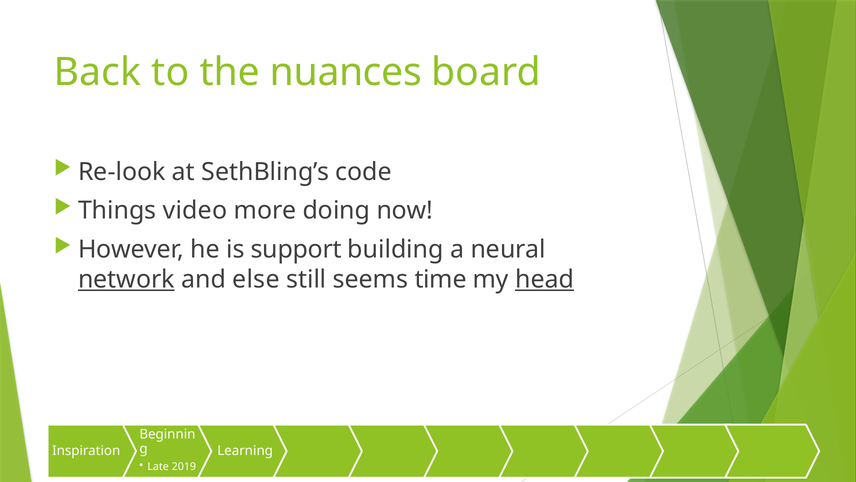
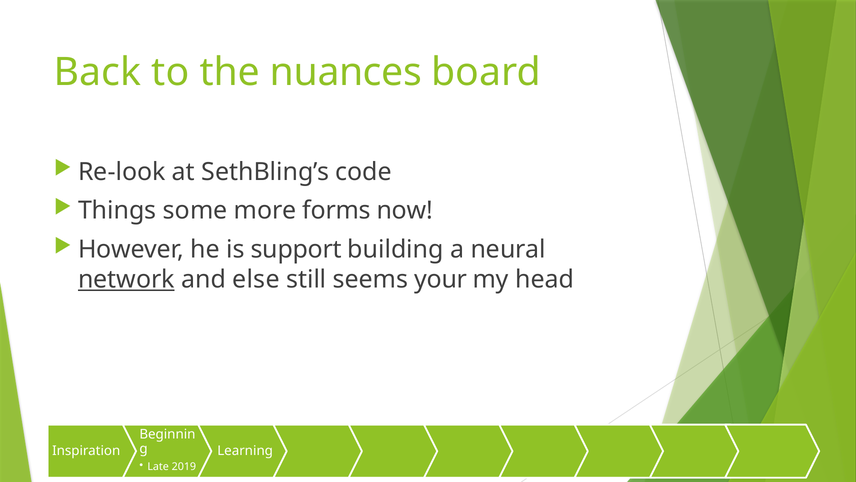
video: video -> some (195, 210)
doing: doing -> forms (337, 210)
time: time -> your (441, 279)
head underline: present -> none (545, 279)
